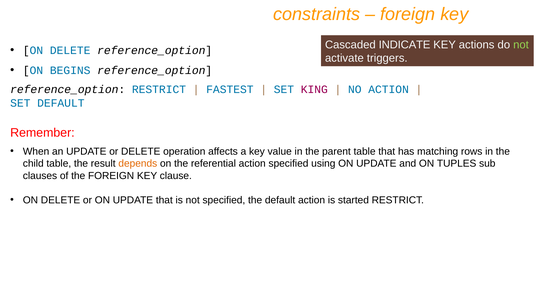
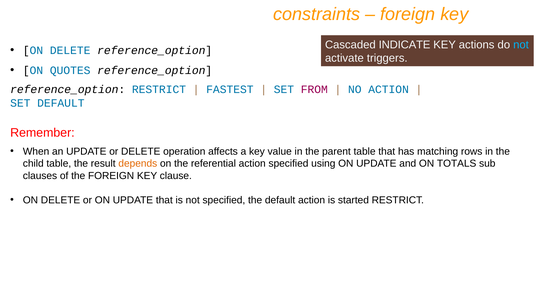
not colour: light green -> light blue (521, 45)
BEGINS: BEGINS -> QUOTES (70, 70)
KING: KING -> FROM (314, 89)
TUPLES: TUPLES -> TOTALS (457, 163)
